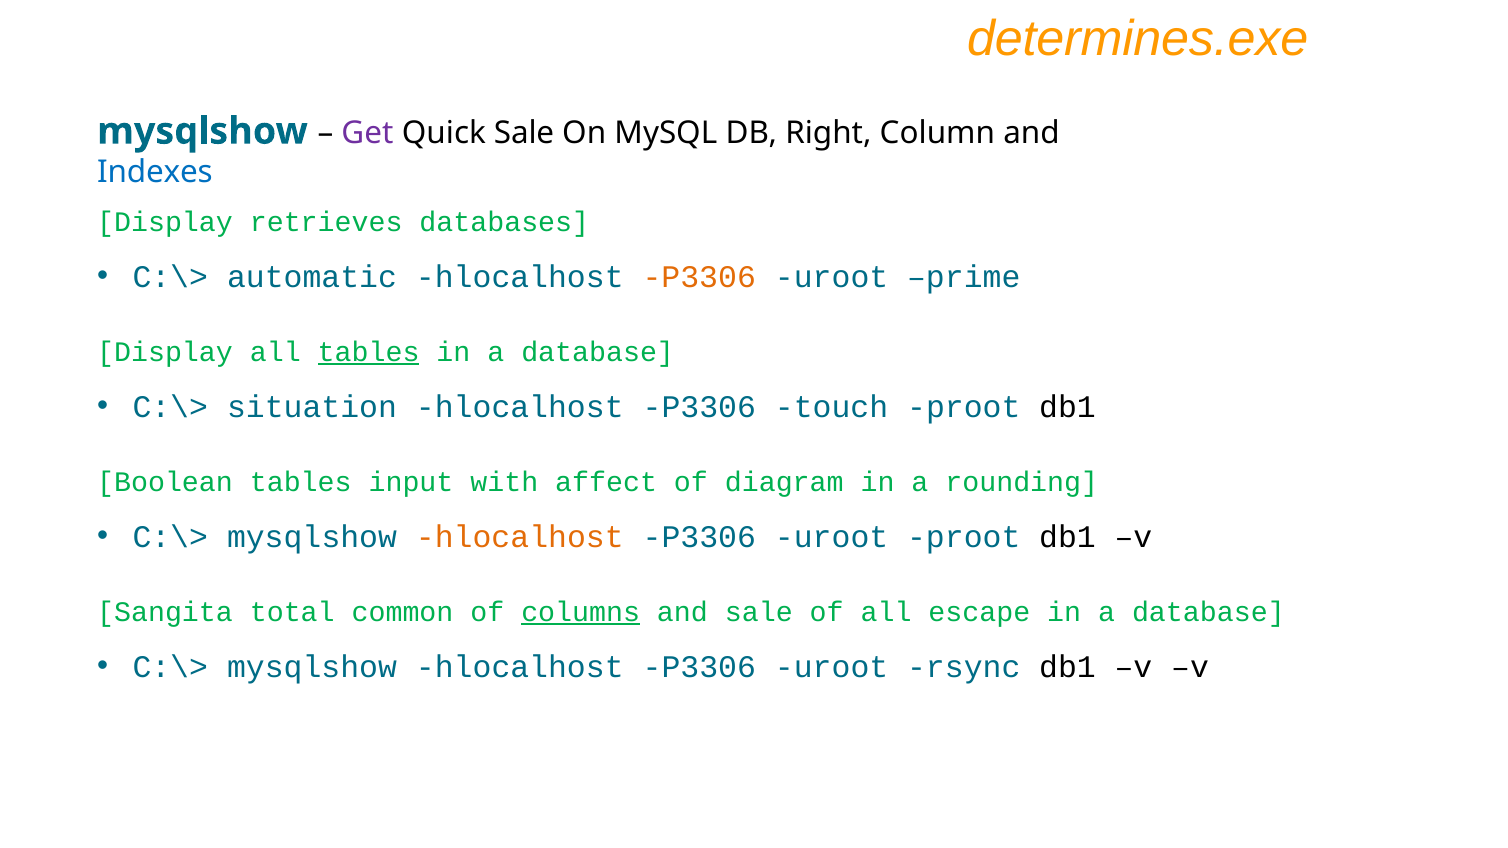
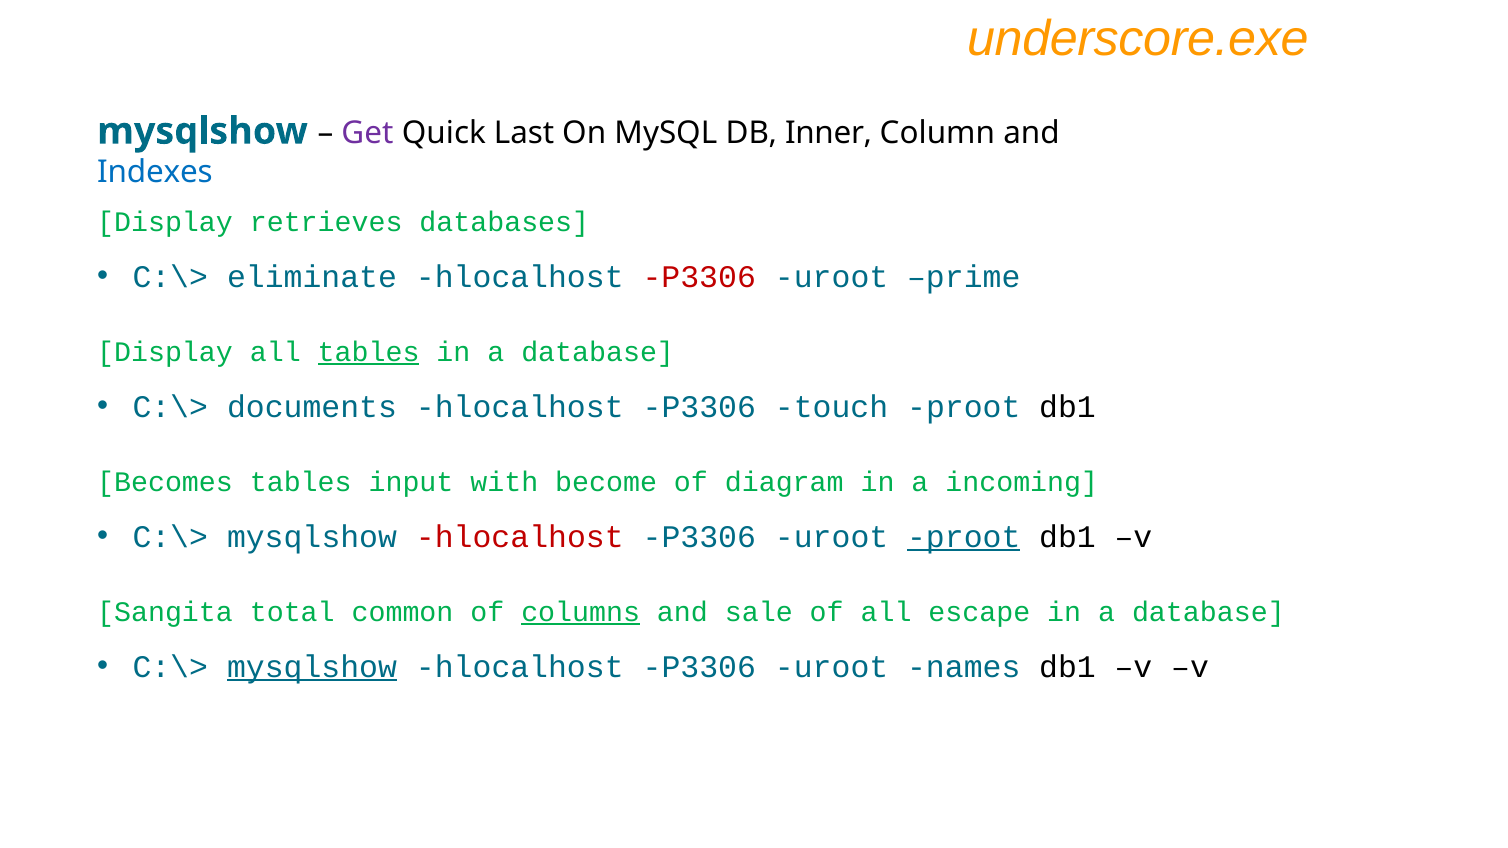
determines.exe: determines.exe -> underscore.exe (1138, 39)
Quick Sale: Sale -> Last (524, 133)
Right: Right -> Inner (829, 133)
automatic: automatic -> eliminate (312, 277)
P3306 colour: orange -> red (699, 277)
situation: situation -> documents (312, 407)
Boolean: Boolean -> Becomes (165, 482)
affect: affect -> become (606, 482)
rounding: rounding -> incoming (1022, 482)
hlocalhost colour: orange -> red (520, 537)
proot underline: none -> present (964, 537)
mysqlshow underline: none -> present (312, 667)
rsync: rsync -> names (964, 667)
